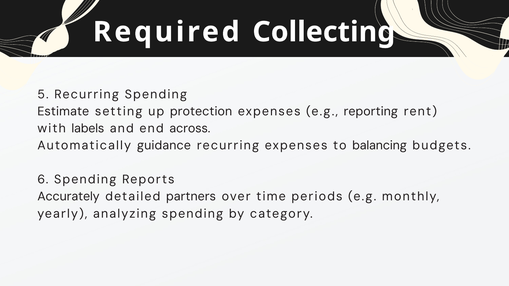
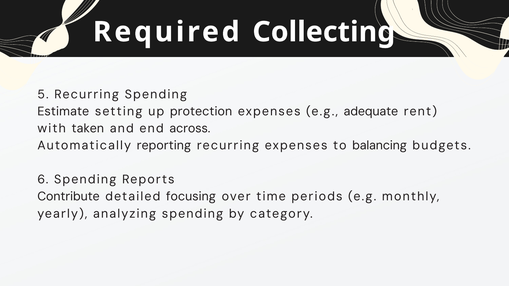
reporting: reporting -> adequate (371, 112)
labels: labels -> taken (88, 129)
guidance: guidance -> reporting (164, 146)
Accurately: Accurately -> Contribute (68, 197)
partners: partners -> focusing (191, 197)
